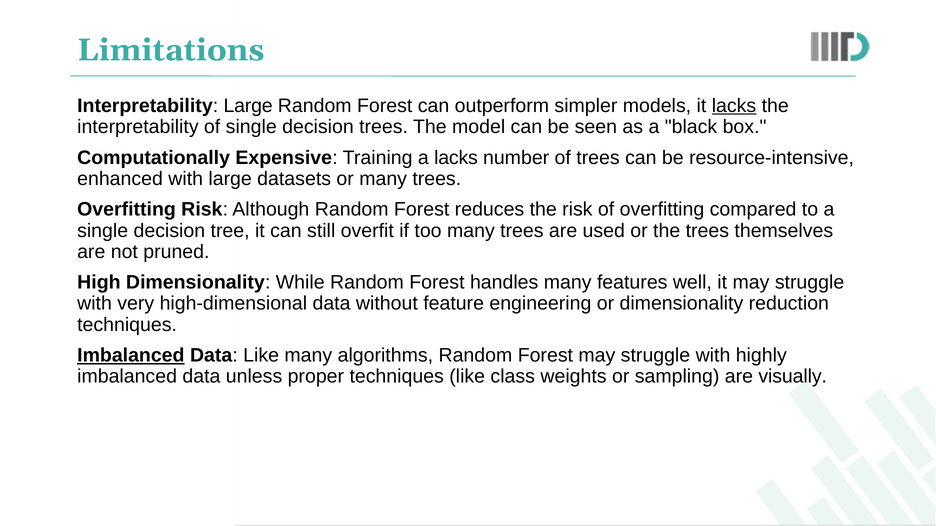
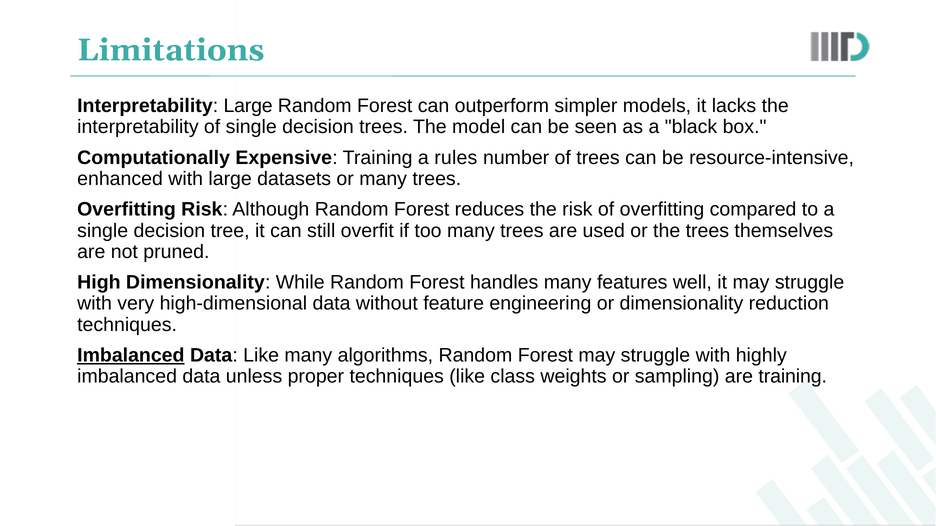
lacks underline: present -> none (734, 106)
a lacks: lacks -> rules (456, 158)
are visually: visually -> training (793, 377)
